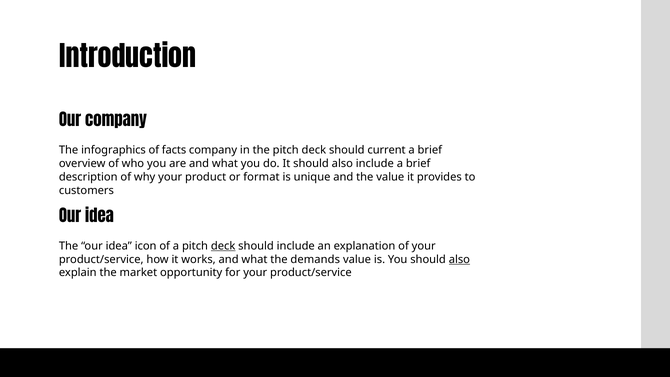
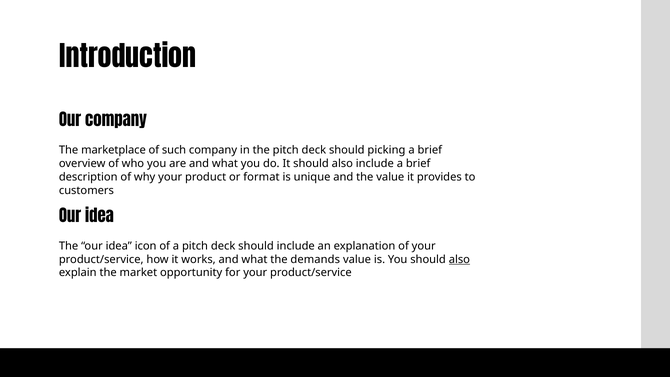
infographics: infographics -> marketplace (113, 150)
facts: facts -> such (174, 150)
current: current -> picking (386, 150)
deck underline: present -> none (223, 246)
